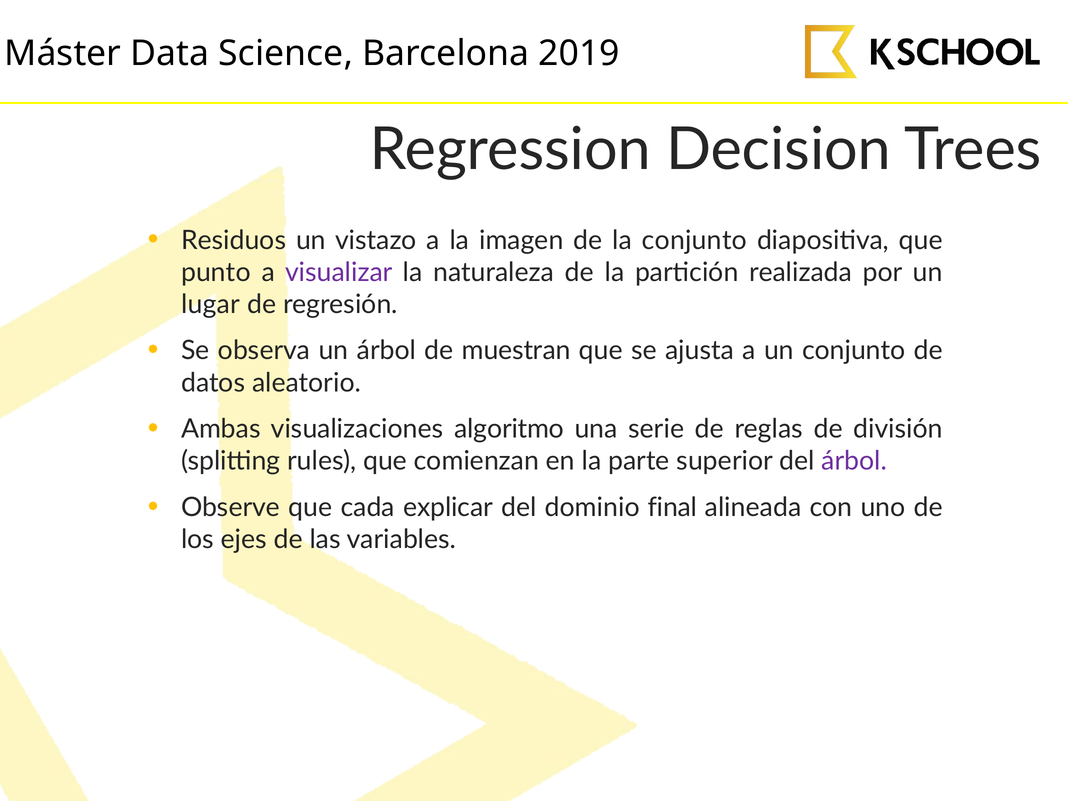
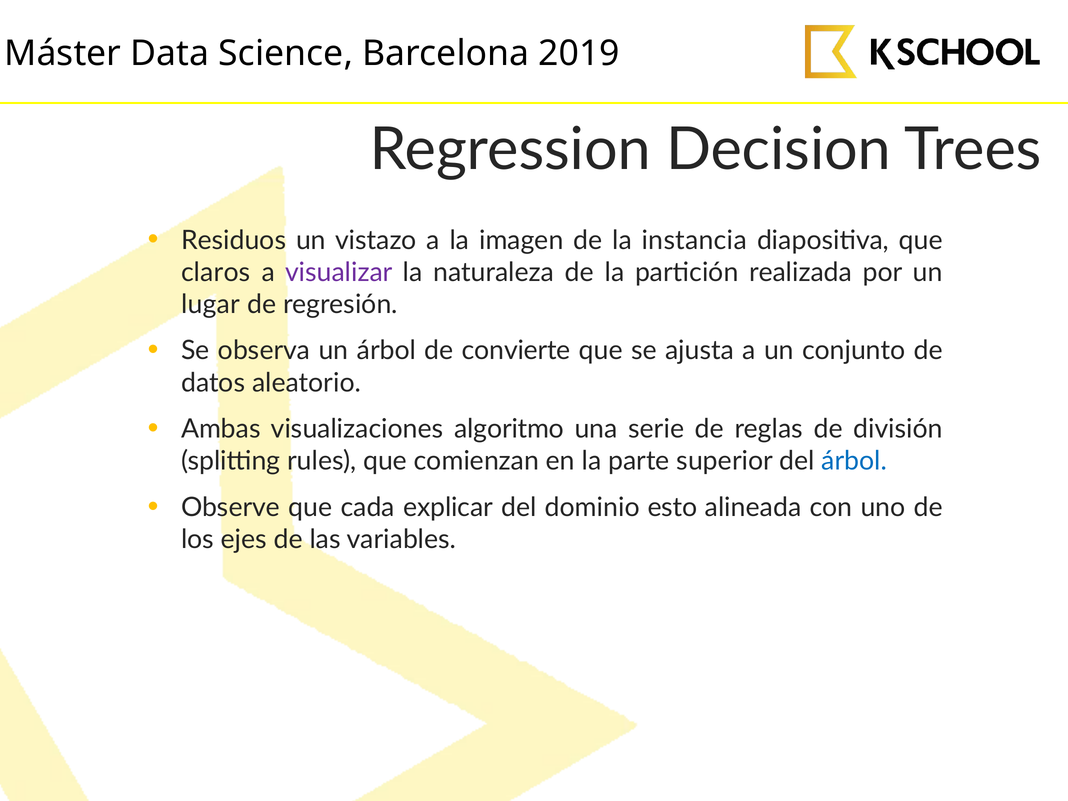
la conjunto: conjunto -> instancia (694, 240)
punto: punto -> claros (216, 272)
muestran: muestran -> convierte (516, 351)
árbol colour: purple -> blue (854, 461)
final: final -> esto (672, 507)
